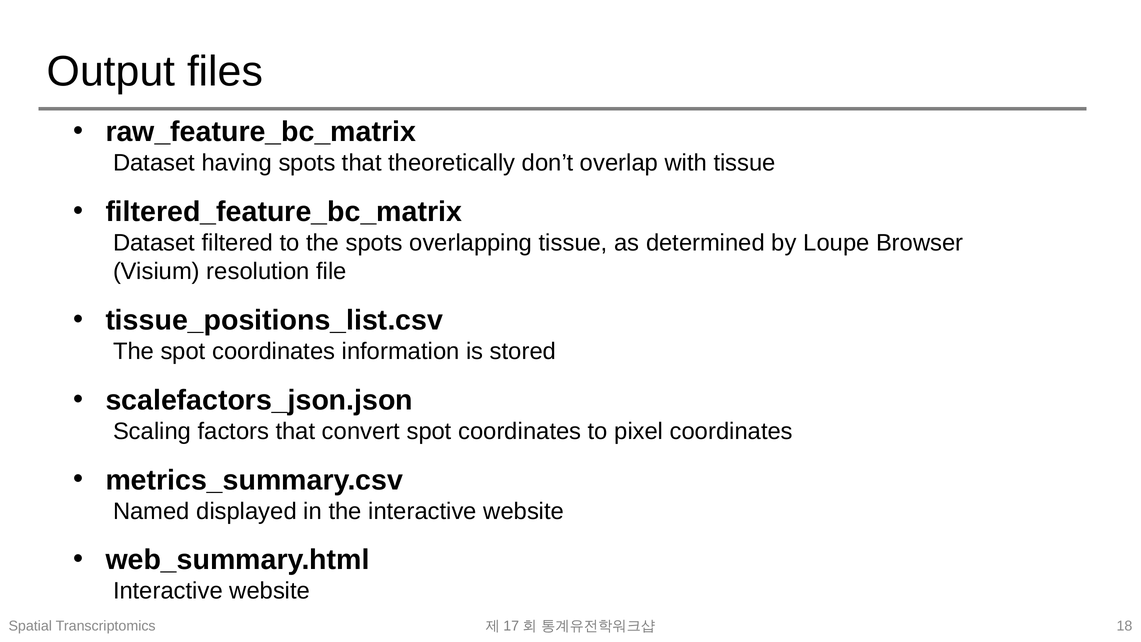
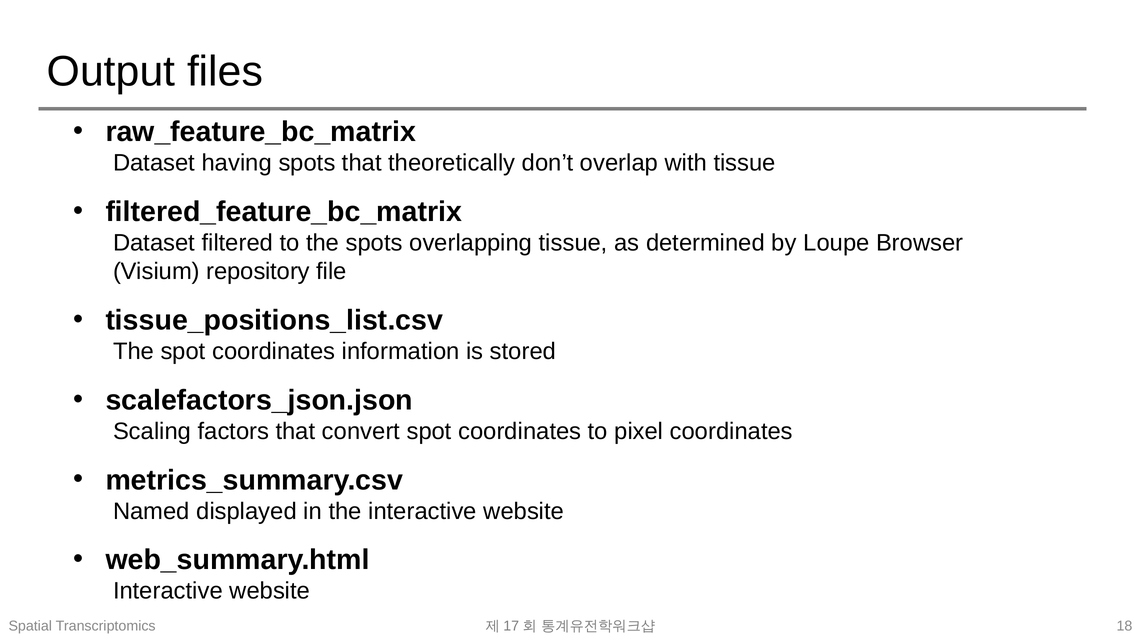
resolution: resolution -> repository (258, 271)
